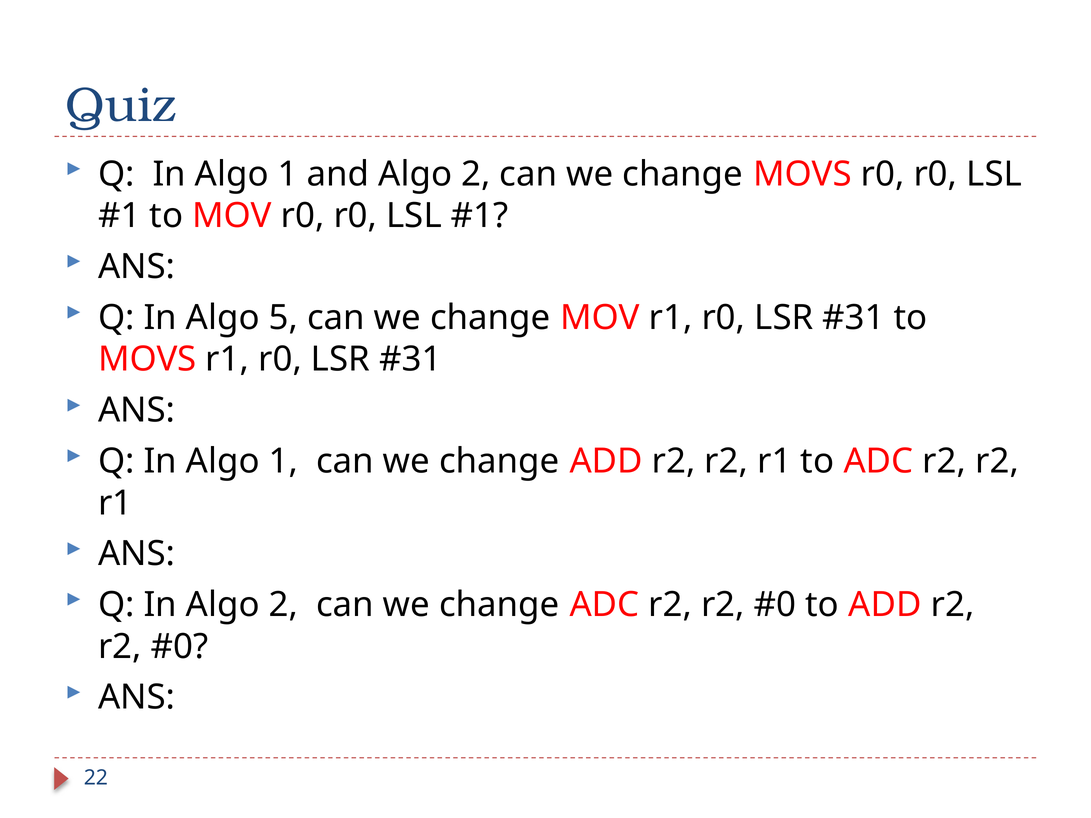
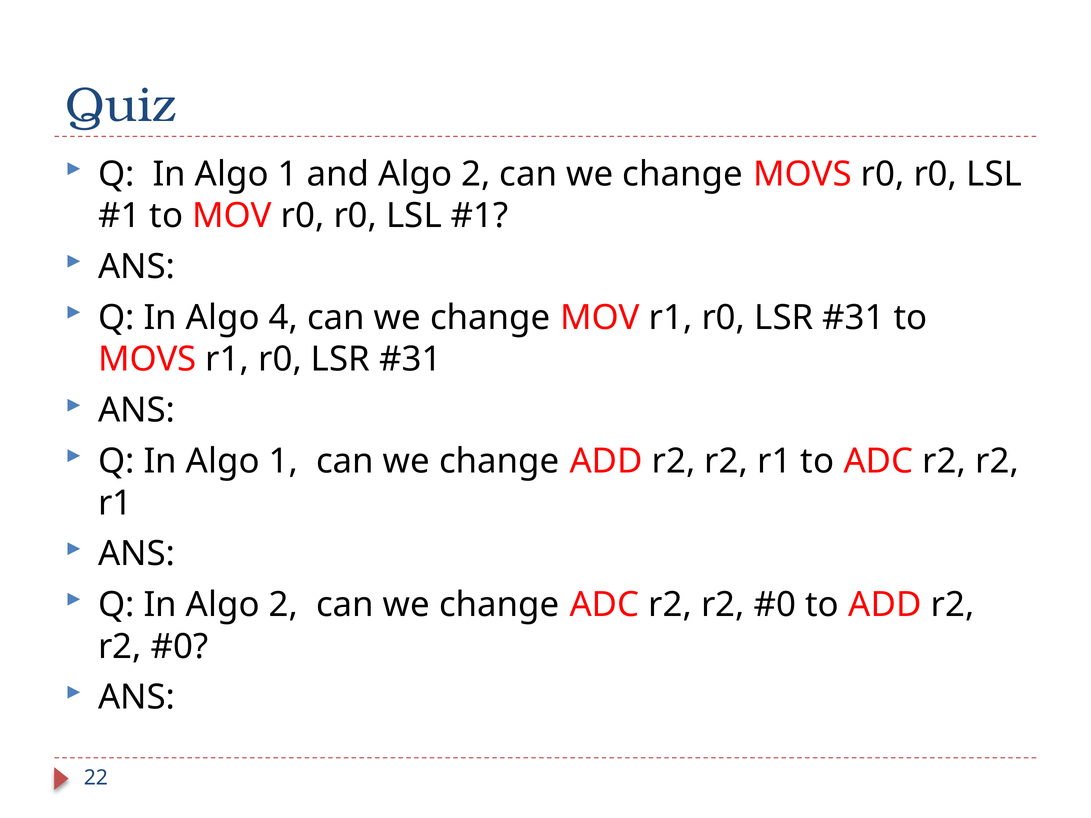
5: 5 -> 4 (283, 318)
